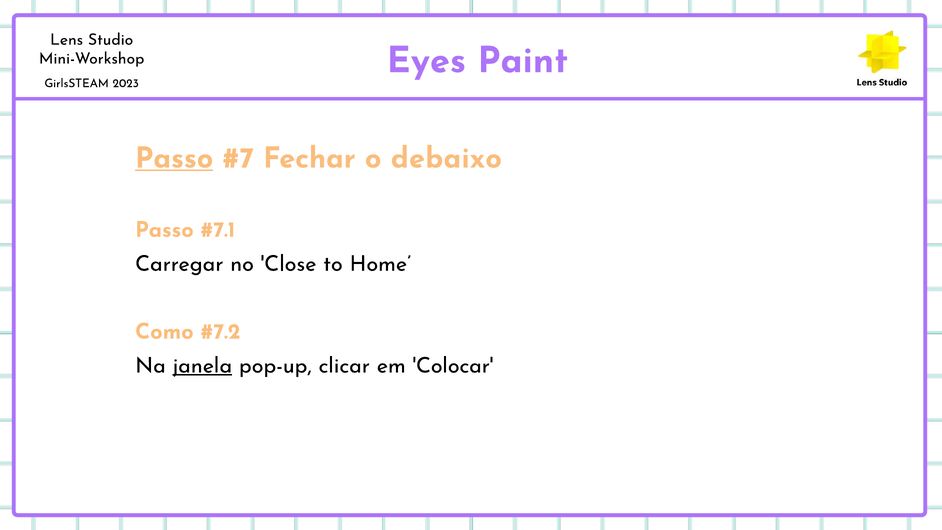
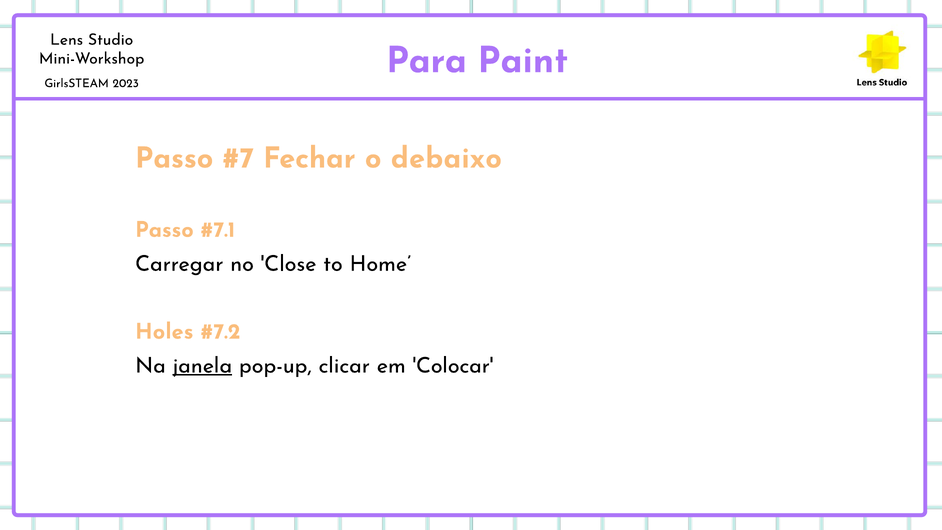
Eyes: Eyes -> Para (427, 60)
Passo underline: present -> none (174, 158)
Como: Como -> Holes (164, 331)
